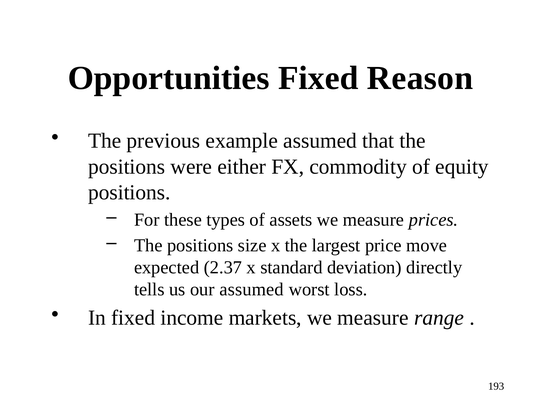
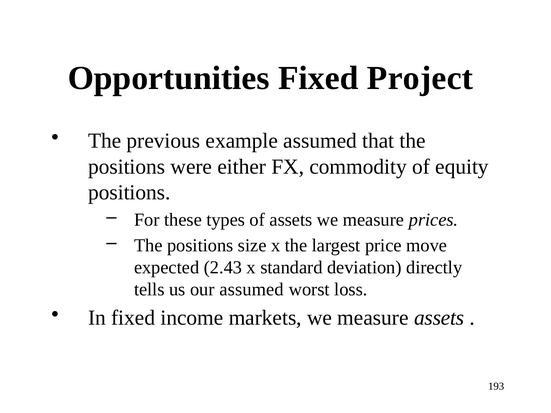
Reason: Reason -> Project (420, 78)
2.37: 2.37 -> 2.43 (223, 268)
measure range: range -> assets (439, 318)
